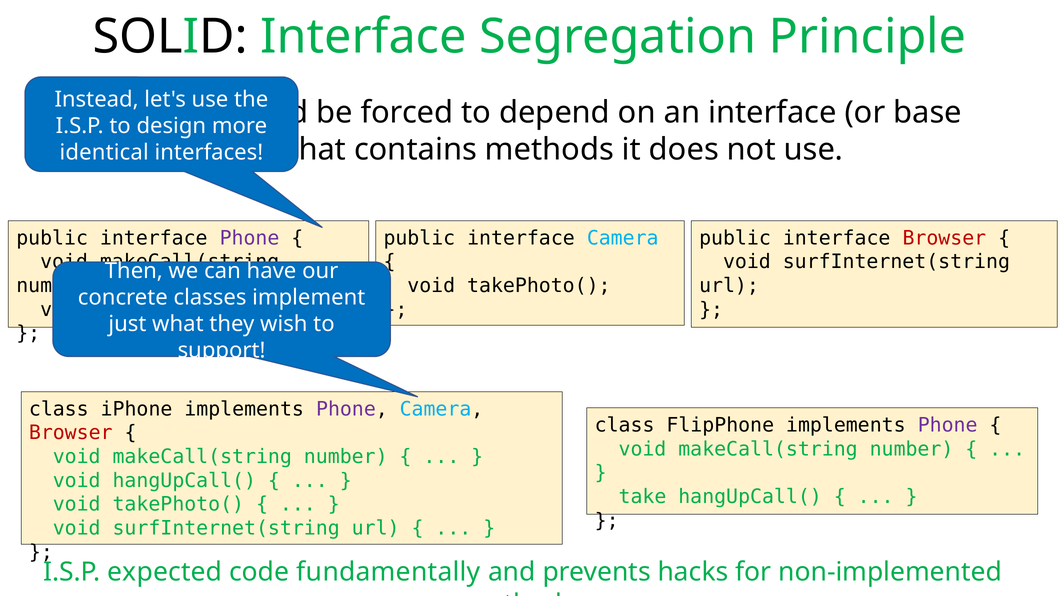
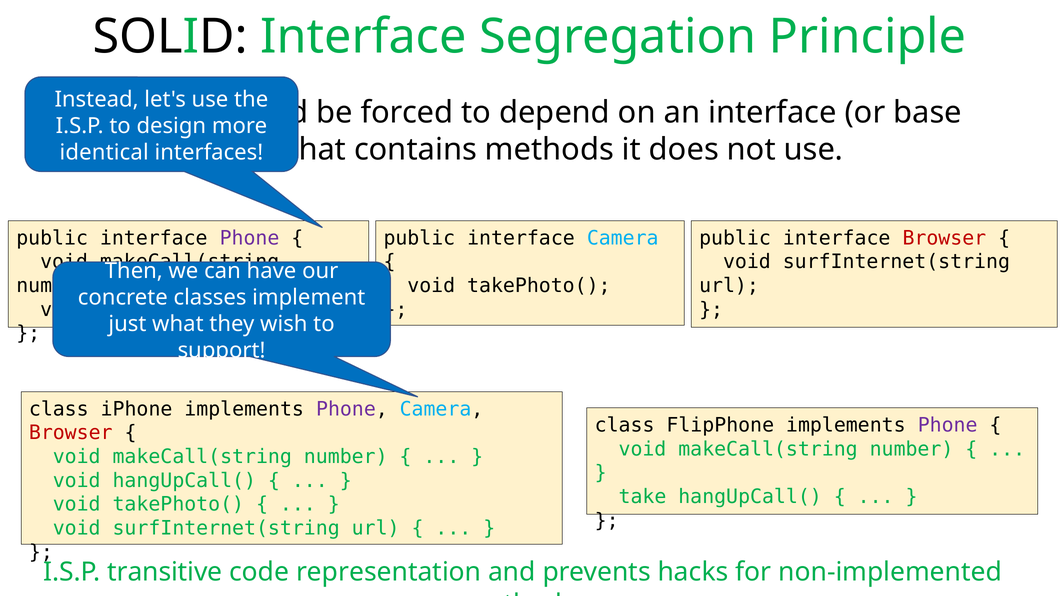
expected: expected -> transitive (165, 572)
fundamentally: fundamentally -> representation (389, 572)
